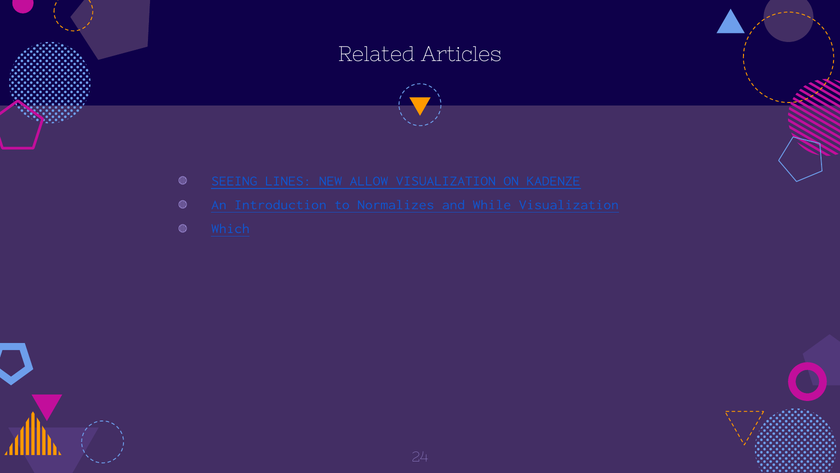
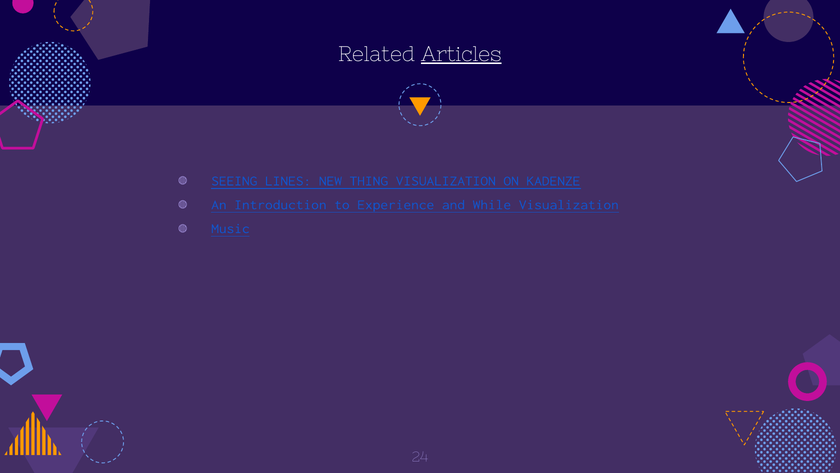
Articles underline: none -> present (461, 54)
ALLOW: ALLOW -> THING (369, 181)
Normalizes: Normalizes -> Experience (396, 204)
Which: Which -> Music (230, 228)
